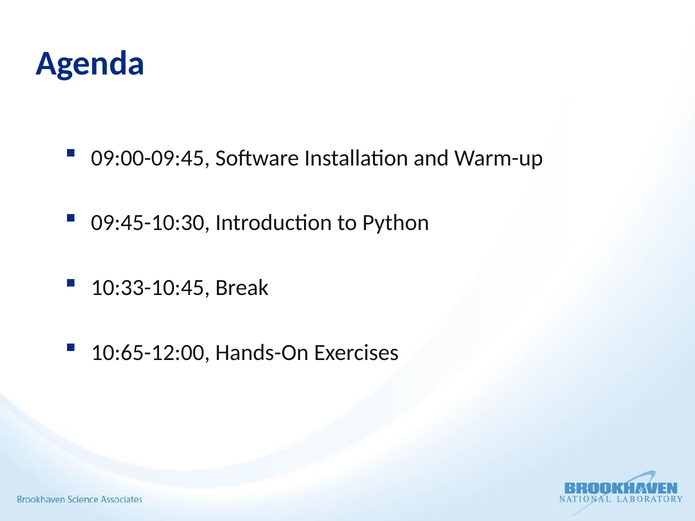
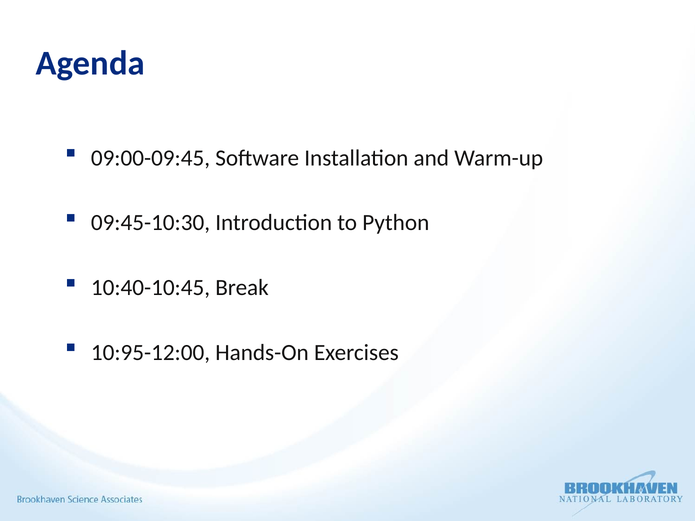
10:33-10:45: 10:33-10:45 -> 10:40-10:45 (150, 288)
10:65-12:00: 10:65-12:00 -> 10:95-12:00 (150, 353)
